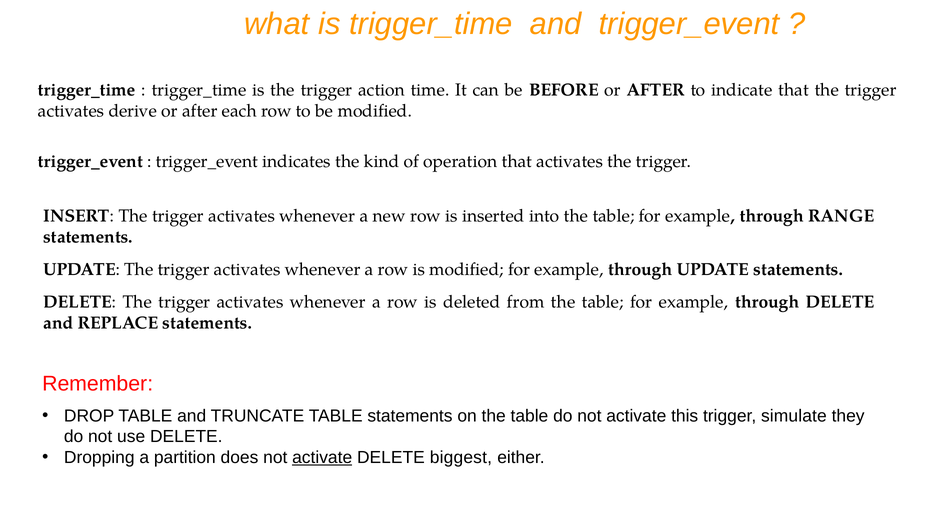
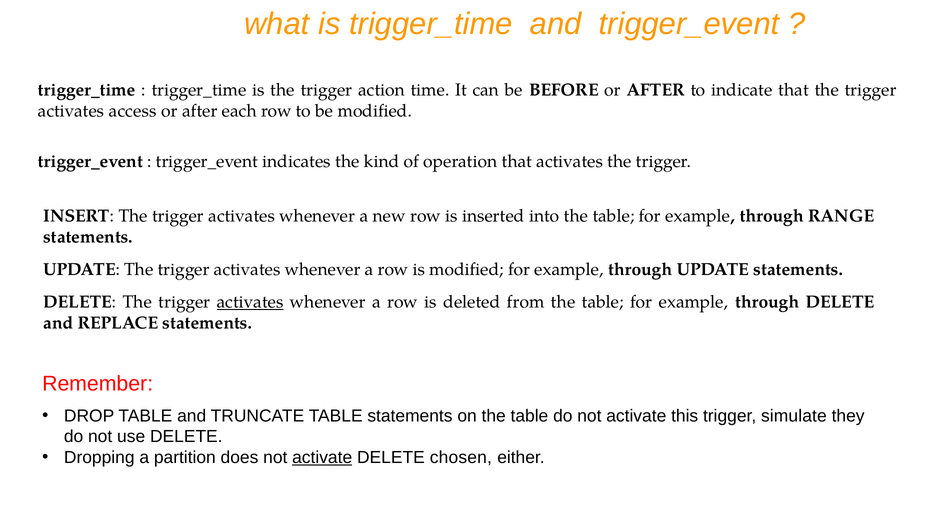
derive: derive -> access (133, 111)
activates underline: none -> present (250, 302)
biggest: biggest -> chosen (461, 457)
